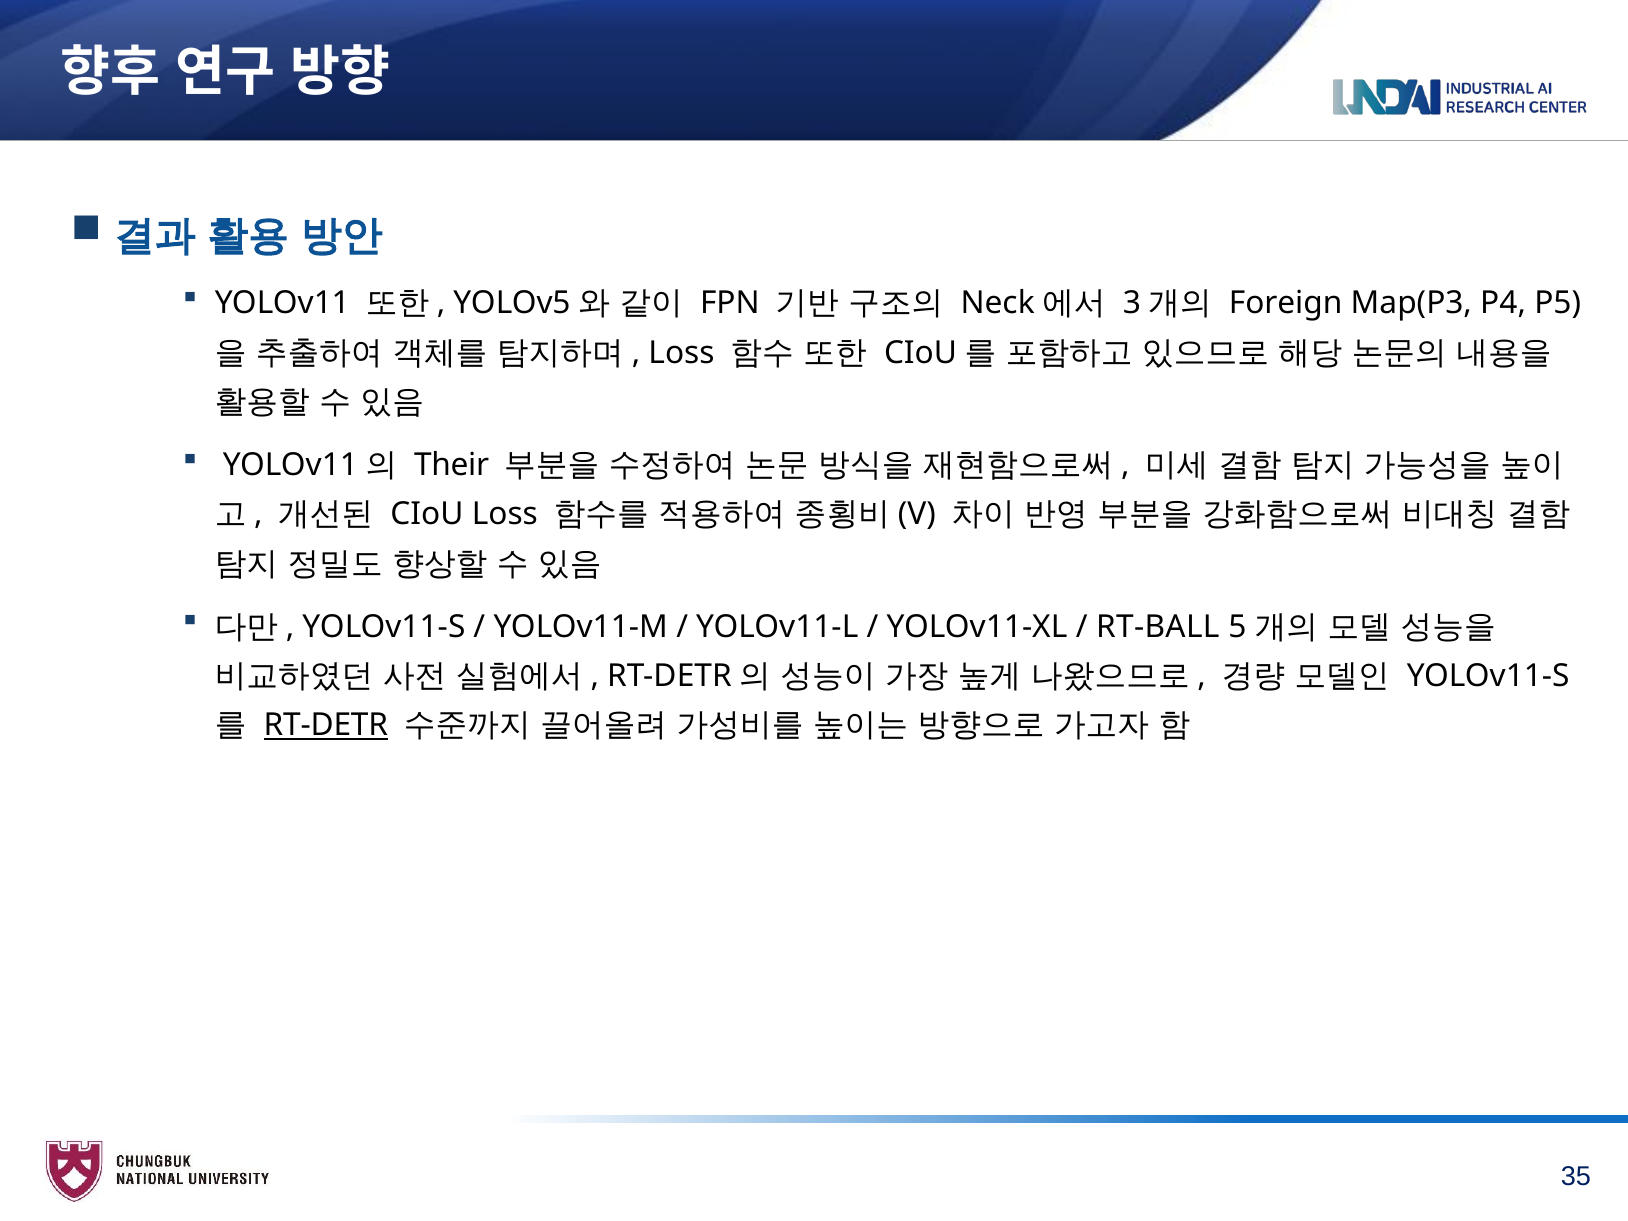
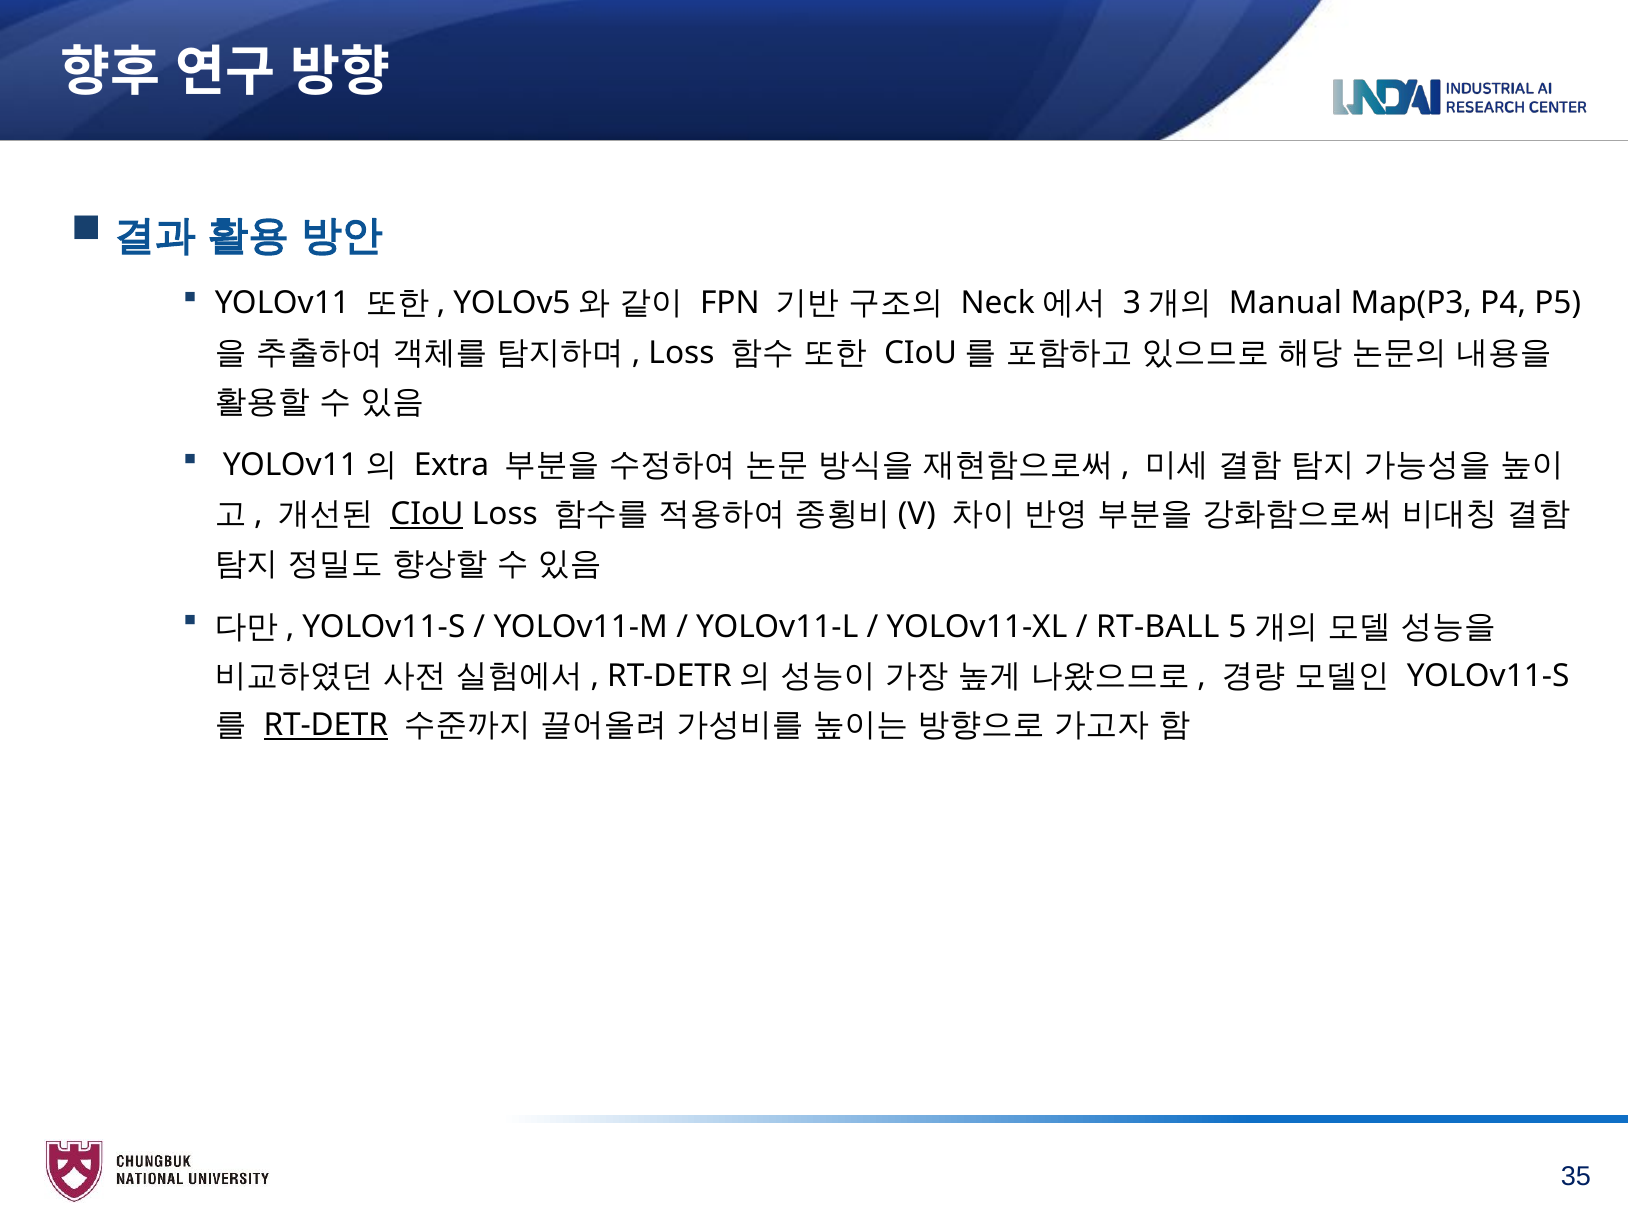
Foreign: Foreign -> Manual (1285, 303)
Their: Their -> Extra (452, 465)
CIoU underline: none -> present (427, 514)
